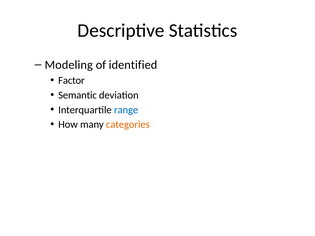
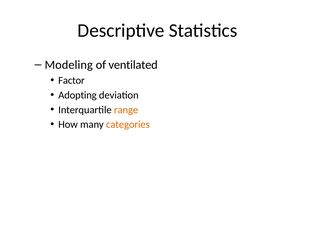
identified: identified -> ventilated (133, 65)
Semantic: Semantic -> Adopting (77, 95)
range colour: blue -> orange (126, 110)
